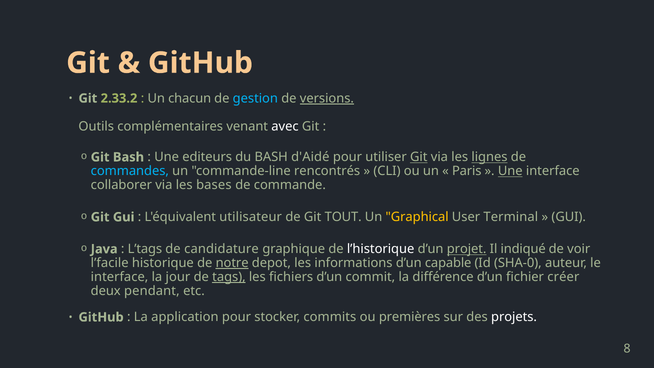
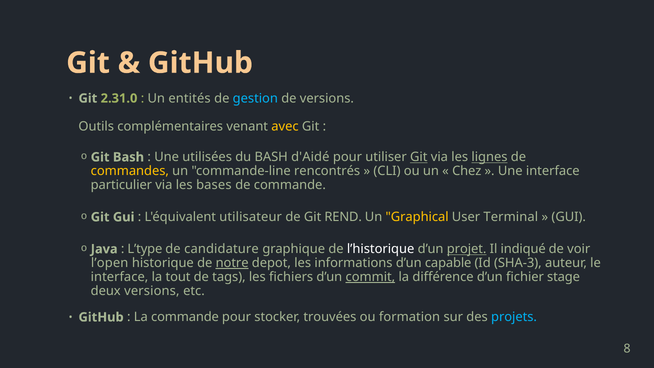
2.33.2: 2.33.2 -> 2.31.0 (119, 98)
chacun: chacun -> entités (190, 98)
versions underline: present -> none (327, 98)
avec colour: white -> yellow (285, 126)
editeurs: editeurs -> utilisées (207, 157)
commandes colour: light blue -> yellow (130, 171)
Paris: Paris -> Chez (467, 171)
Une underline: present -> none (510, 171)
collaborer: collaborer -> particulier (121, 185)
TOUT: TOUT -> REND (343, 217)
L’tags: L’tags -> L’type (145, 249)
l’facile: l’facile -> l’open (110, 263)
SHA-0: SHA-0 -> SHA-3 (518, 263)
jour: jour -> tout (178, 277)
tags underline: present -> none (229, 277)
commit underline: none -> present (370, 277)
créer: créer -> stage (563, 277)
deux pendant: pendant -> versions (152, 291)
La application: application -> commande (185, 317)
commits: commits -> trouvées (330, 317)
premières: premières -> formation (409, 317)
projets colour: white -> light blue (514, 317)
